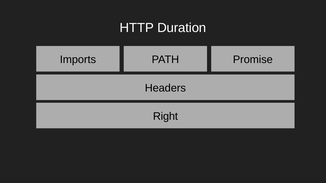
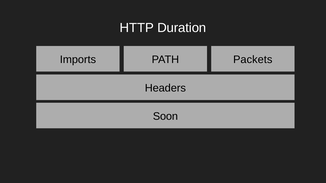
Promise: Promise -> Packets (253, 60)
Right: Right -> Soon (165, 117)
